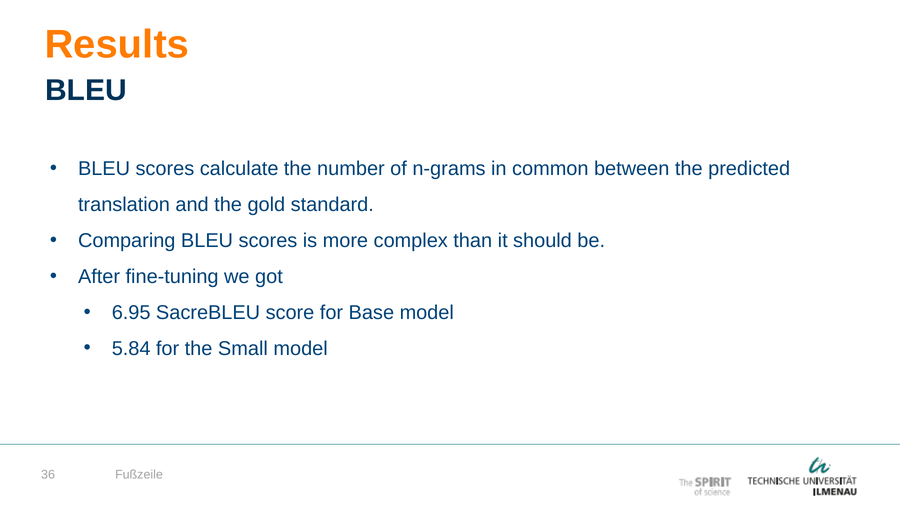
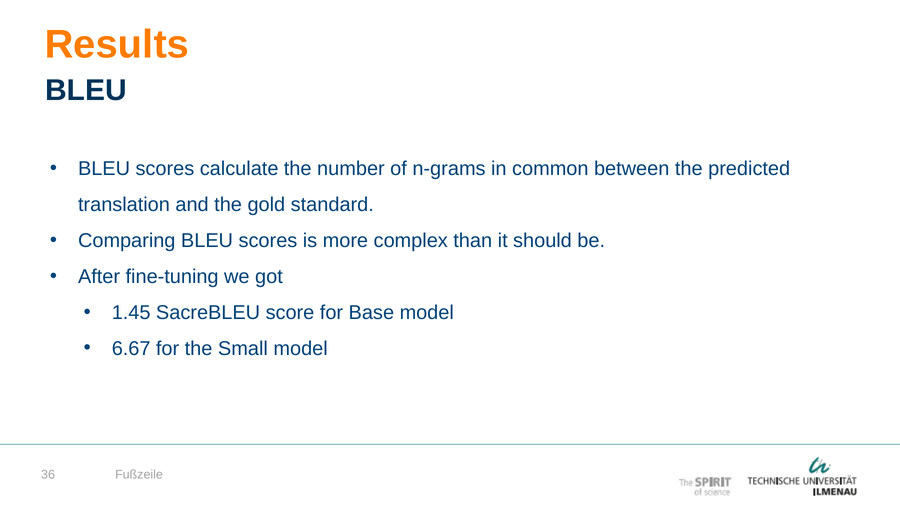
6.95: 6.95 -> 1.45 (131, 313)
5.84: 5.84 -> 6.67 (131, 349)
